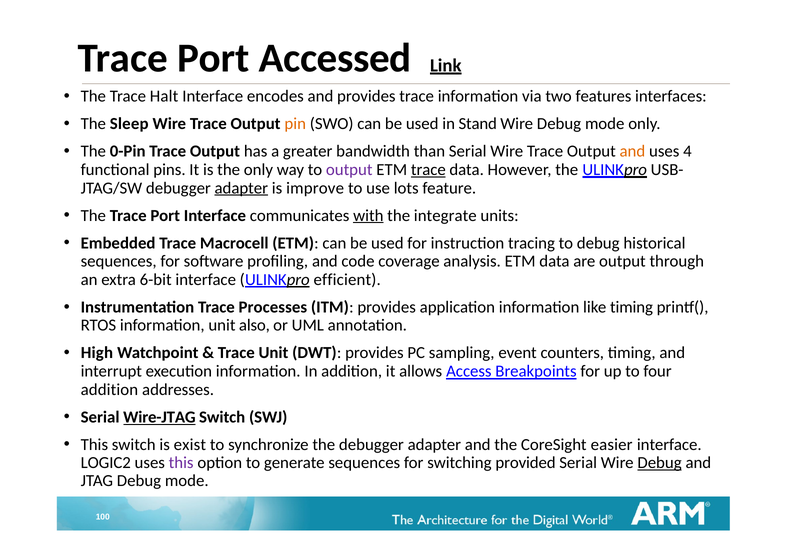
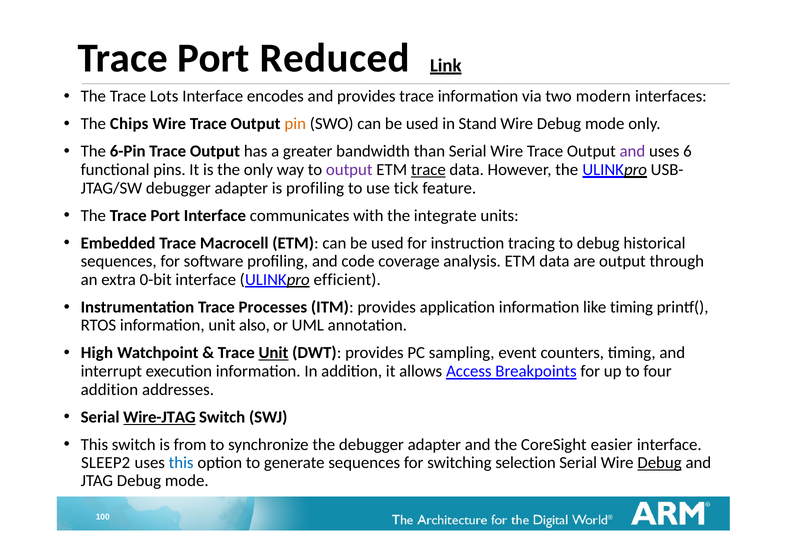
Accessed: Accessed -> Reduced (335, 58)
Halt: Halt -> Lots (164, 96)
features: features -> modern (603, 96)
Sleep: Sleep -> Chips (129, 124)
0-Pin: 0-Pin -> 6-Pin (128, 151)
and colour: orange -> purple (632, 151)
4: 4 -> 6 (687, 151)
adapter underline: present -> none (241, 188)
is improve: improve -> profiling (315, 188)
lots: lots -> tick (406, 188)
with underline: present -> none (368, 216)
6-bit: 6-bit -> 0-bit (156, 280)
Unit underline: none -> present (273, 353)
exist: exist -> from (190, 445)
LOGIC2: LOGIC2 -> SLEEP2 (106, 463)
this colour: purple -> blue (181, 463)
provided: provided -> selection (526, 463)
